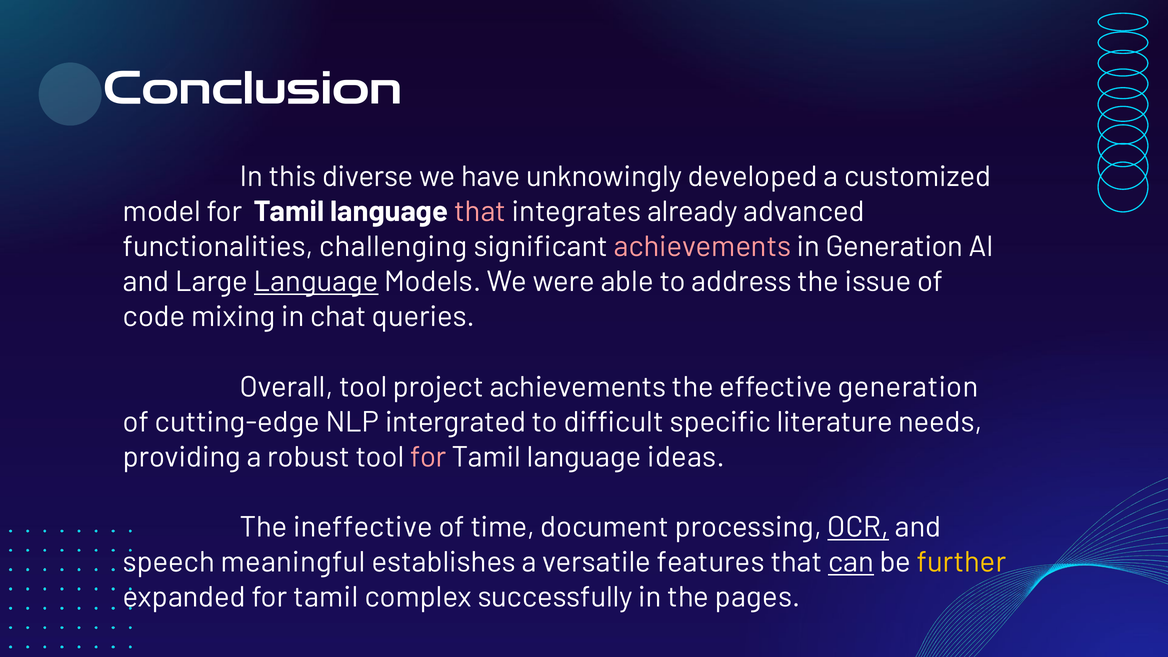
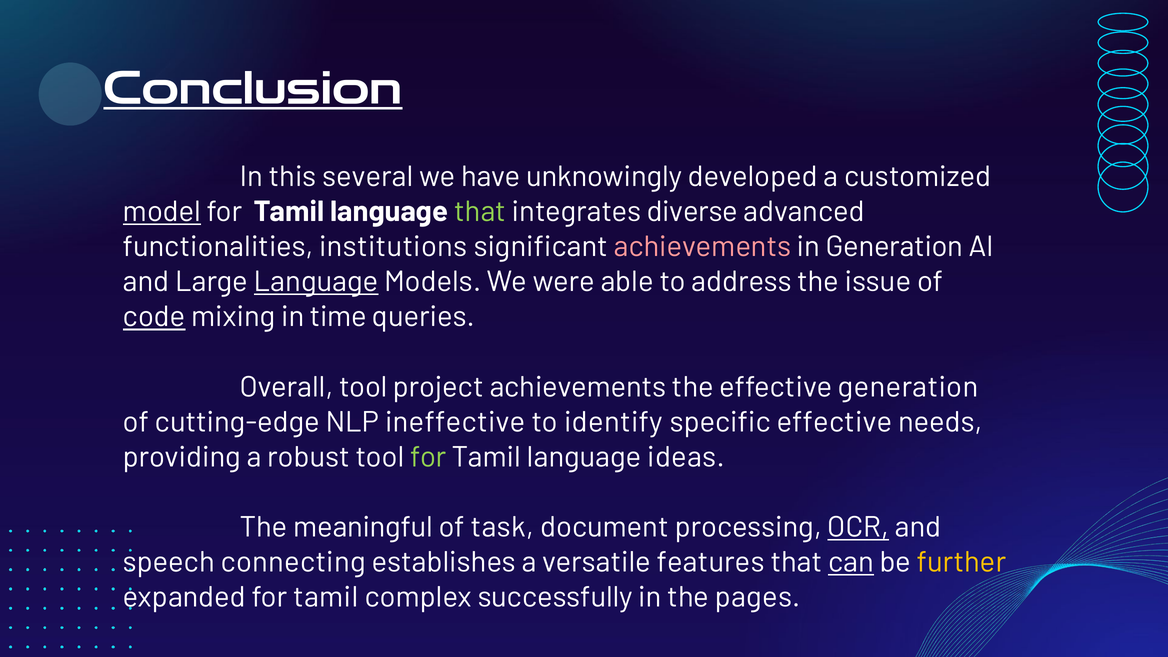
Conclusion underline: none -> present (253, 89)
diverse: diverse -> several (368, 177)
model underline: none -> present (162, 212)
that colour: pink -> light green (480, 212)
already: already -> diverse (692, 212)
challenging: challenging -> institutions (393, 247)
code underline: none -> present (154, 317)
chat: chat -> time (338, 317)
intergrated: intergrated -> ineffective (455, 422)
difficult: difficult -> identify (614, 422)
specific literature: literature -> effective (834, 422)
for colour: pink -> light green (428, 457)
ineffective: ineffective -> meaningful (363, 527)
time: time -> task (502, 527)
meaningful: meaningful -> connecting (293, 562)
